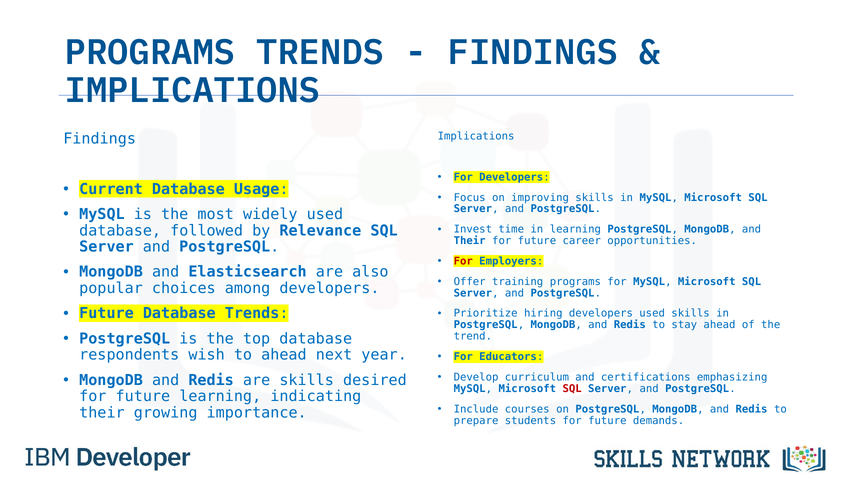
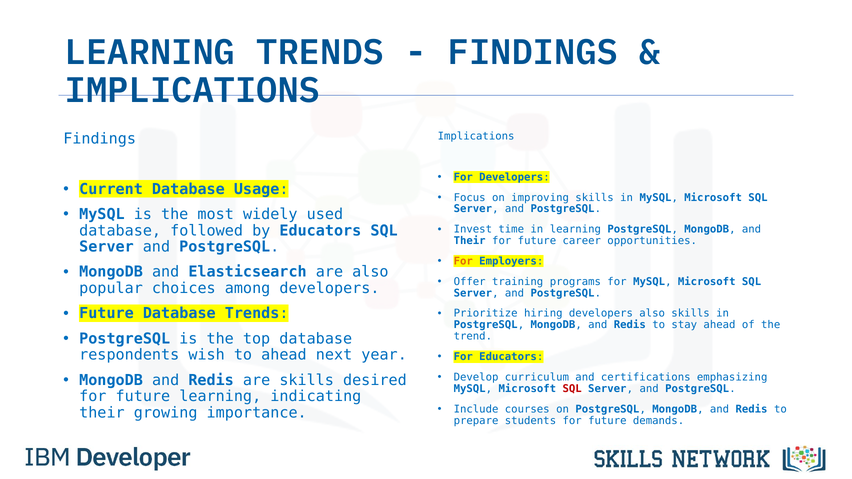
PROGRAMS: PROGRAMS -> LEARNING (150, 52)
by Relevance: Relevance -> Educators (320, 231)
For colour: red -> orange (463, 261)
developers used: used -> also (652, 314)
